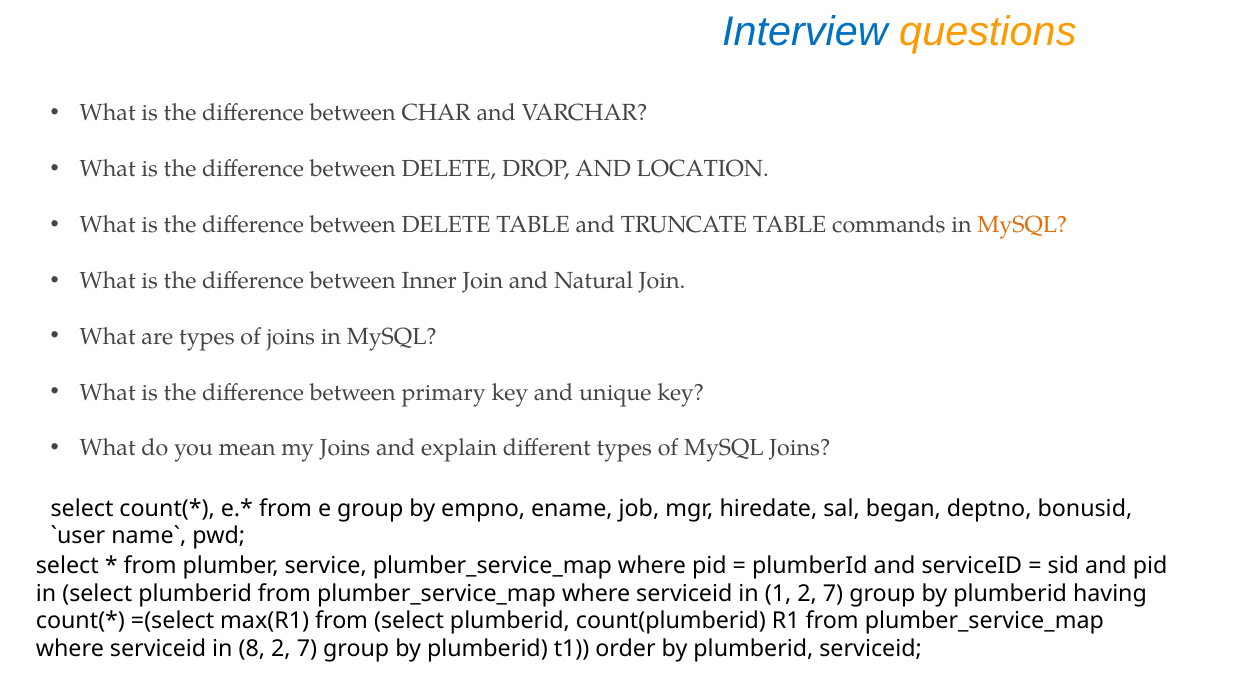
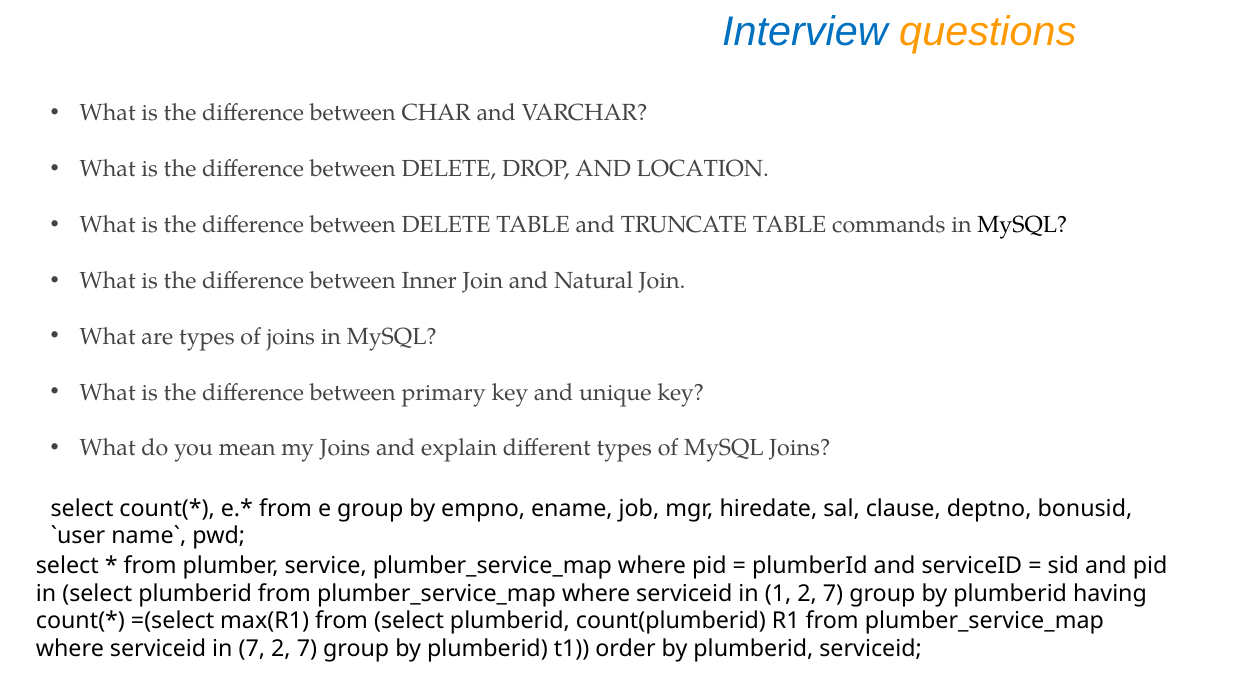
MySQL colour: orange -> black (1022, 225)
began: began -> clause (903, 508)
in 8: 8 -> 7 (252, 649)
